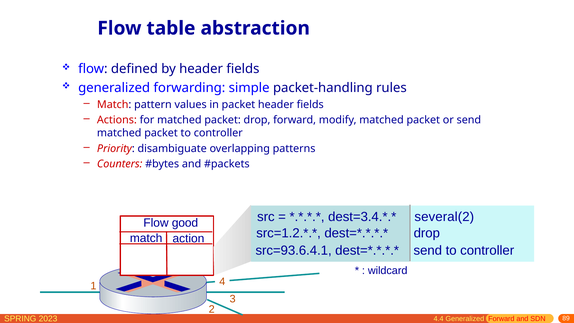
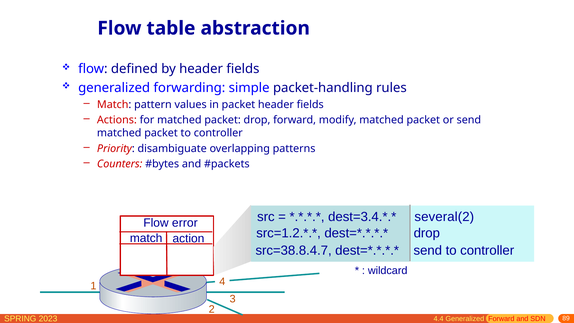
good: good -> error (185, 223)
src=93.6.4.1: src=93.6.4.1 -> src=38.8.4.7 (294, 251)
